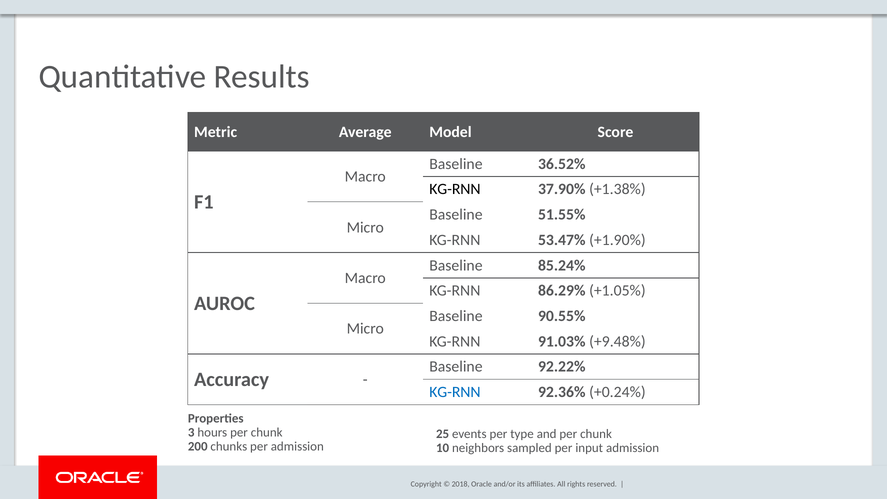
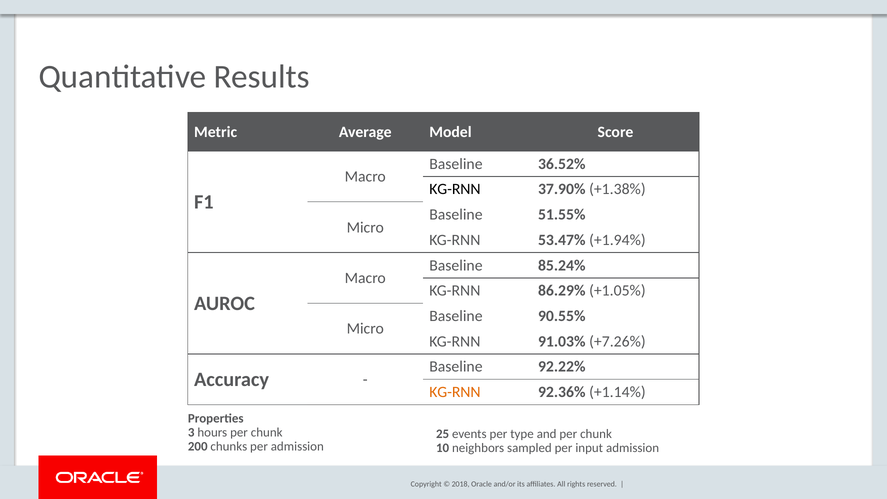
+1.90%: +1.90% -> +1.94% (617, 240)
+9.48%: +9.48% -> +7.26% (617, 341)
KG-RNN colour: blue -> orange (455, 392)
+0.24%: +0.24% -> +1.14% (617, 392)
